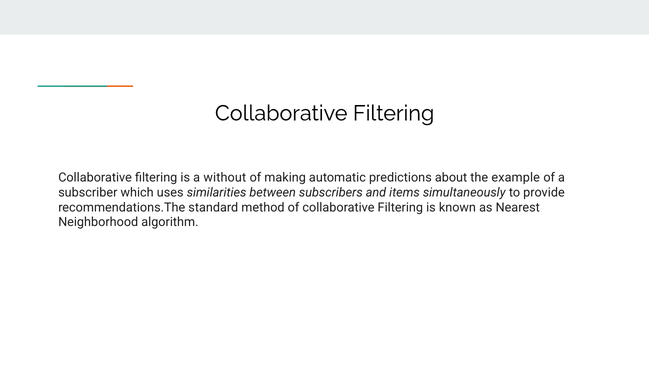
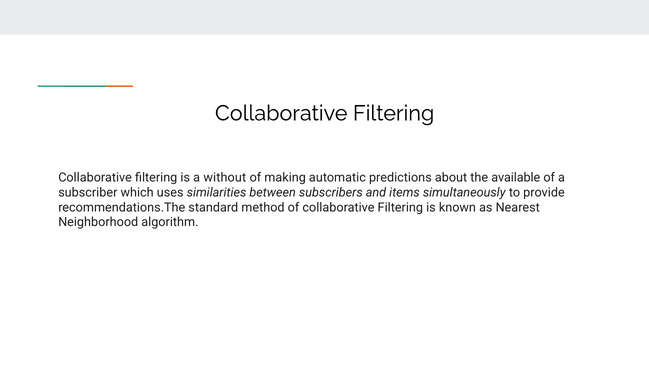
example: example -> available (516, 178)
